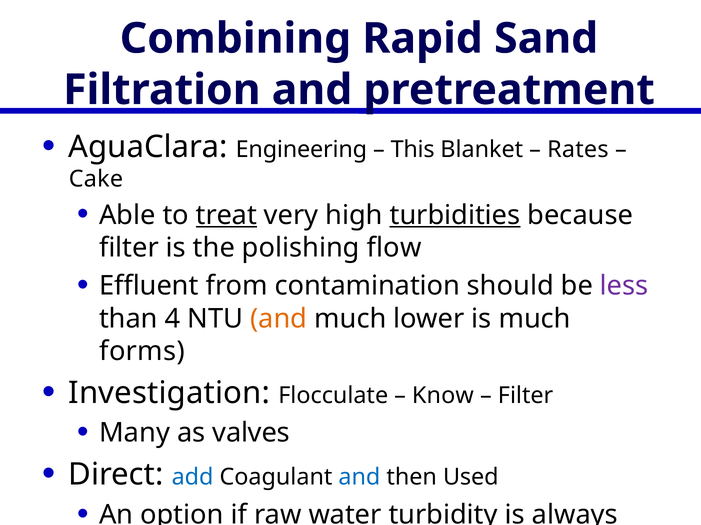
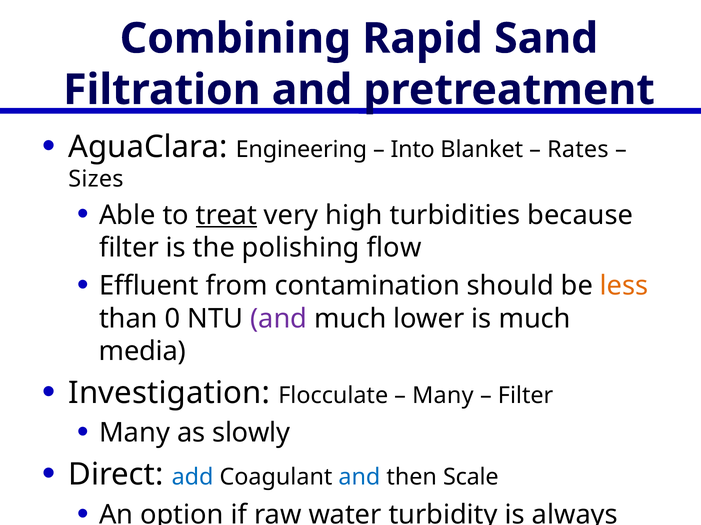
This: This -> Into (413, 150)
Cake: Cake -> Sizes (96, 179)
turbidities underline: present -> none (455, 215)
less colour: purple -> orange (624, 286)
4: 4 -> 0 (173, 319)
and colour: orange -> purple (279, 319)
forms: forms -> media (142, 352)
Know: Know -> Many (443, 396)
valves: valves -> slowly (251, 434)
Used: Used -> Scale (471, 478)
